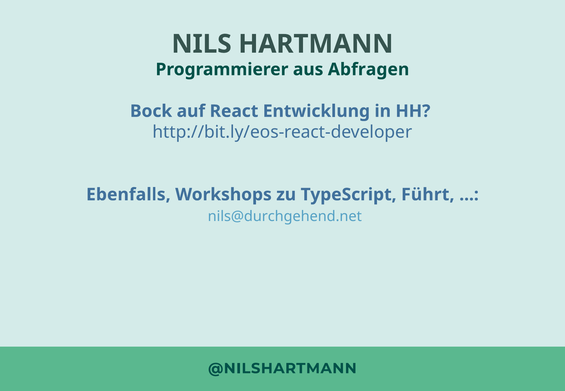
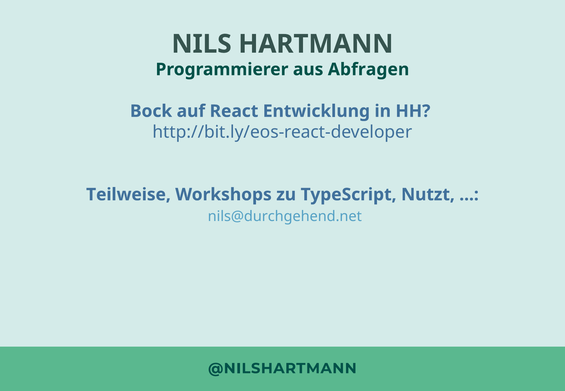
Ebenfalls: Ebenfalls -> Teilweise (128, 195)
Führt: Führt -> Nutzt (428, 195)
